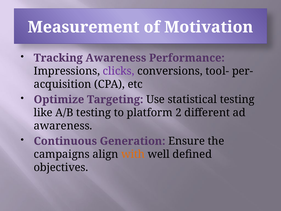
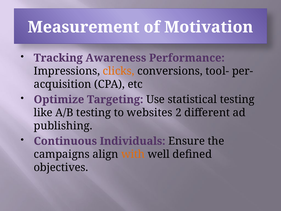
clicks colour: purple -> orange (119, 71)
platform: platform -> websites (150, 113)
awareness: awareness -> publishing (63, 126)
Generation: Generation -> Individuals (133, 141)
